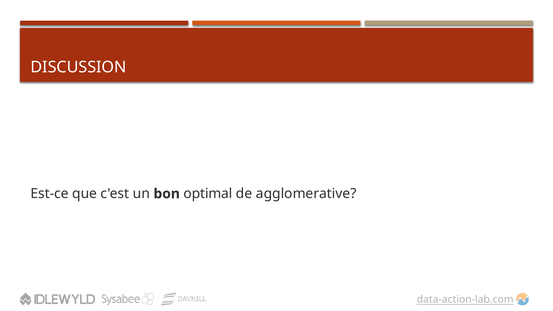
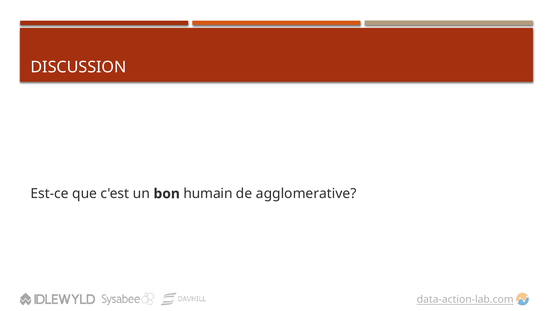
optimal: optimal -> humain (208, 194)
